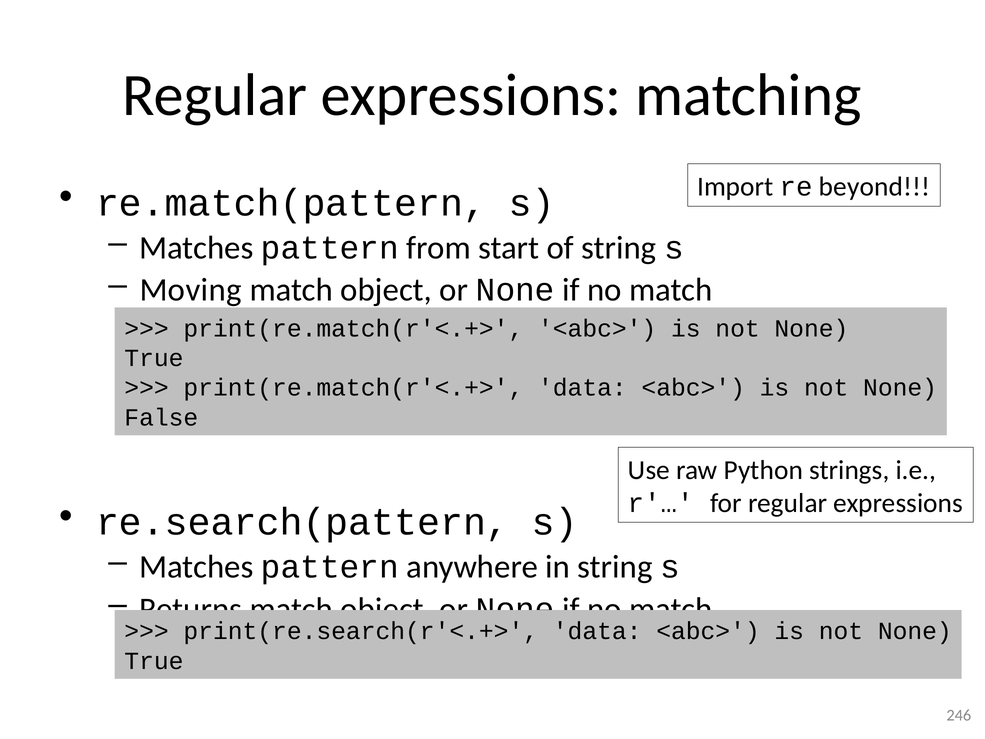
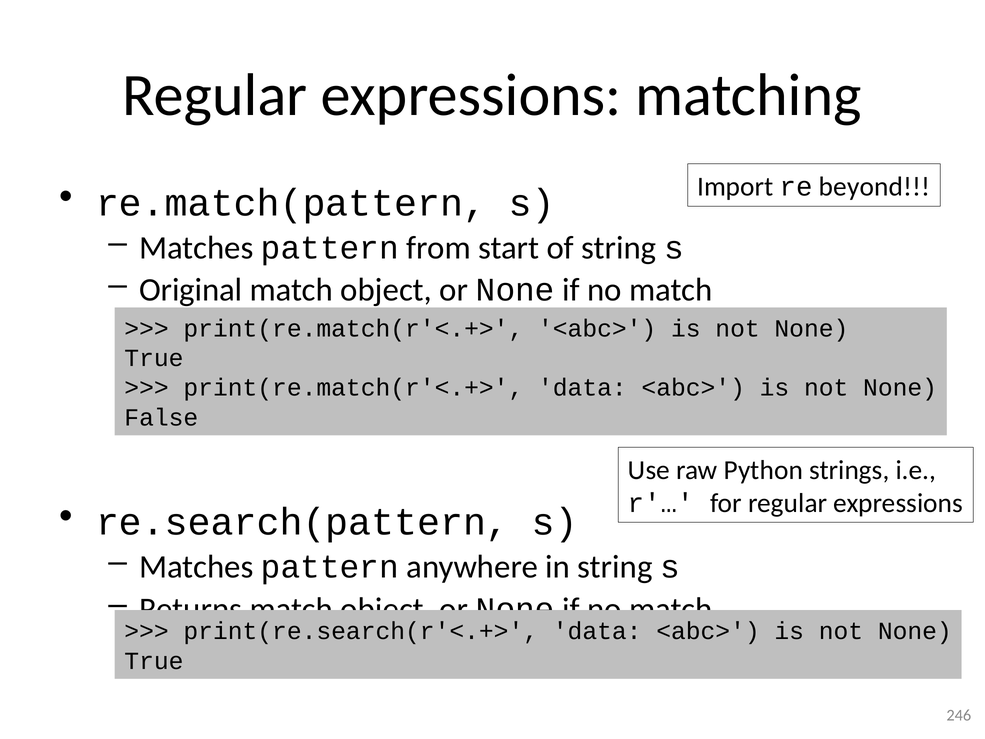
Moving: Moving -> Original (191, 290)
